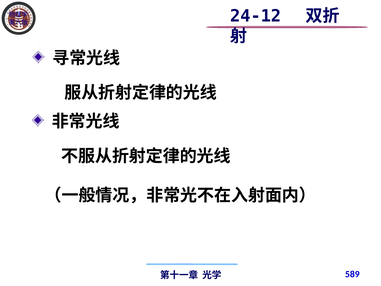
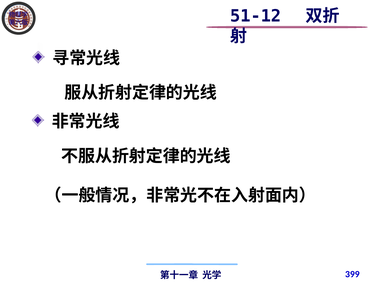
24-12: 24-12 -> 51-12 (256, 16)
589: 589 -> 399 (352, 274)
